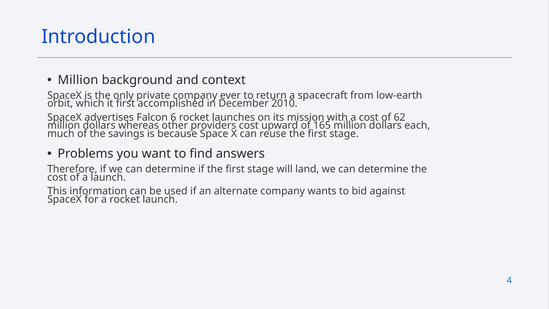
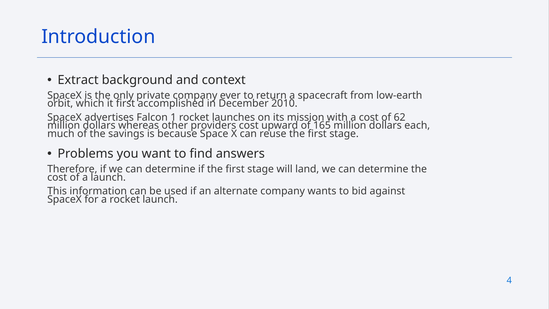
Million: Million -> Extract (78, 80)
6: 6 -> 1 (173, 117)
